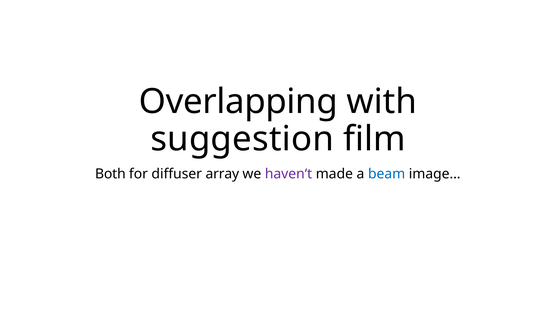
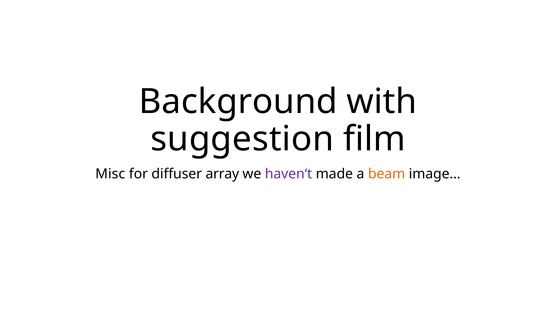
Overlapping: Overlapping -> Background (238, 101)
Both: Both -> Misc (110, 174)
beam colour: blue -> orange (387, 174)
